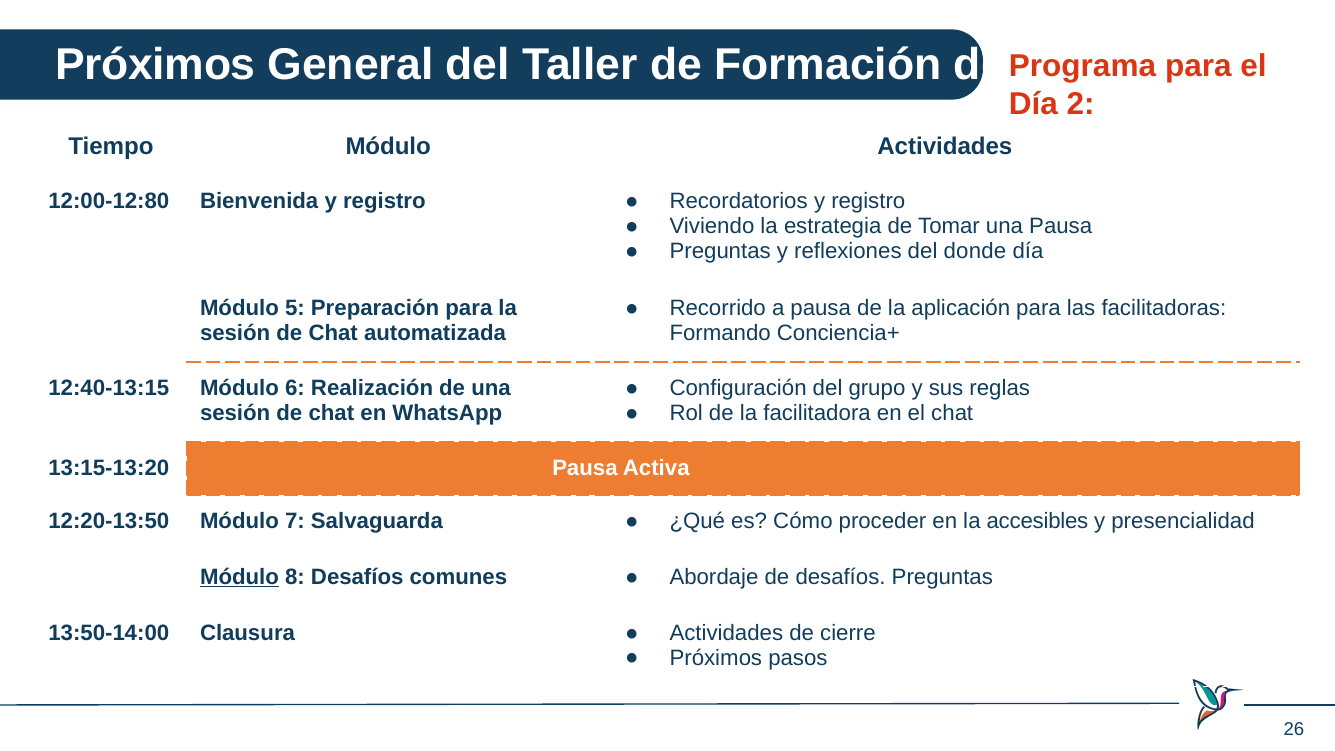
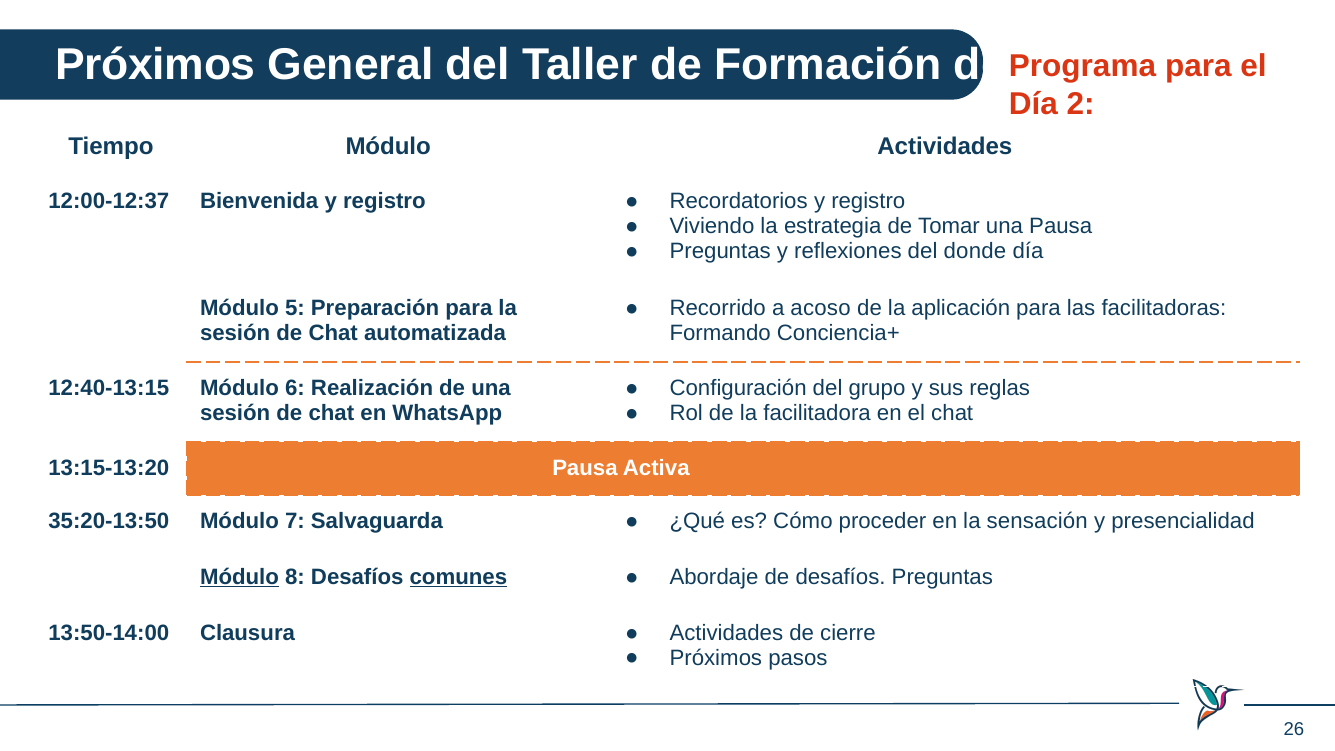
12:00-12:80: 12:00-12:80 -> 12:00-12:37 (109, 201)
a pausa: pausa -> acoso (821, 308)
12:20-13:50: 12:20-13:50 -> 35:20-13:50 (109, 522)
accesibles: accesibles -> sensación (1037, 522)
comunes underline: none -> present (458, 577)
